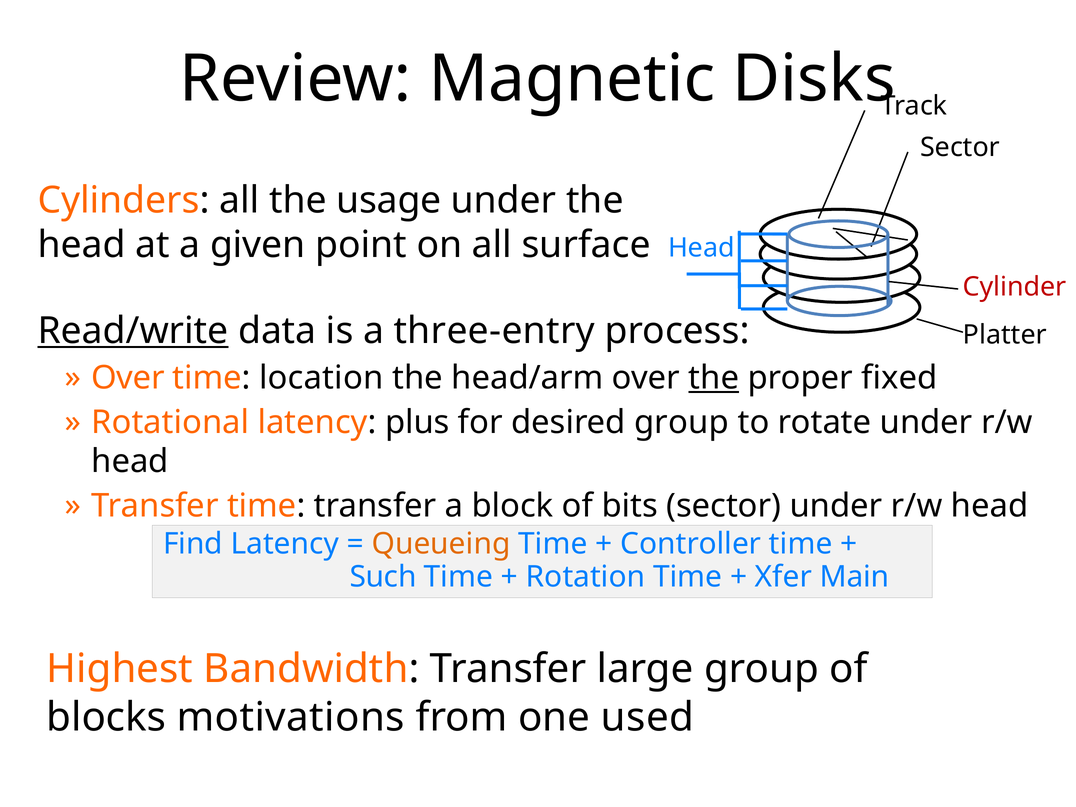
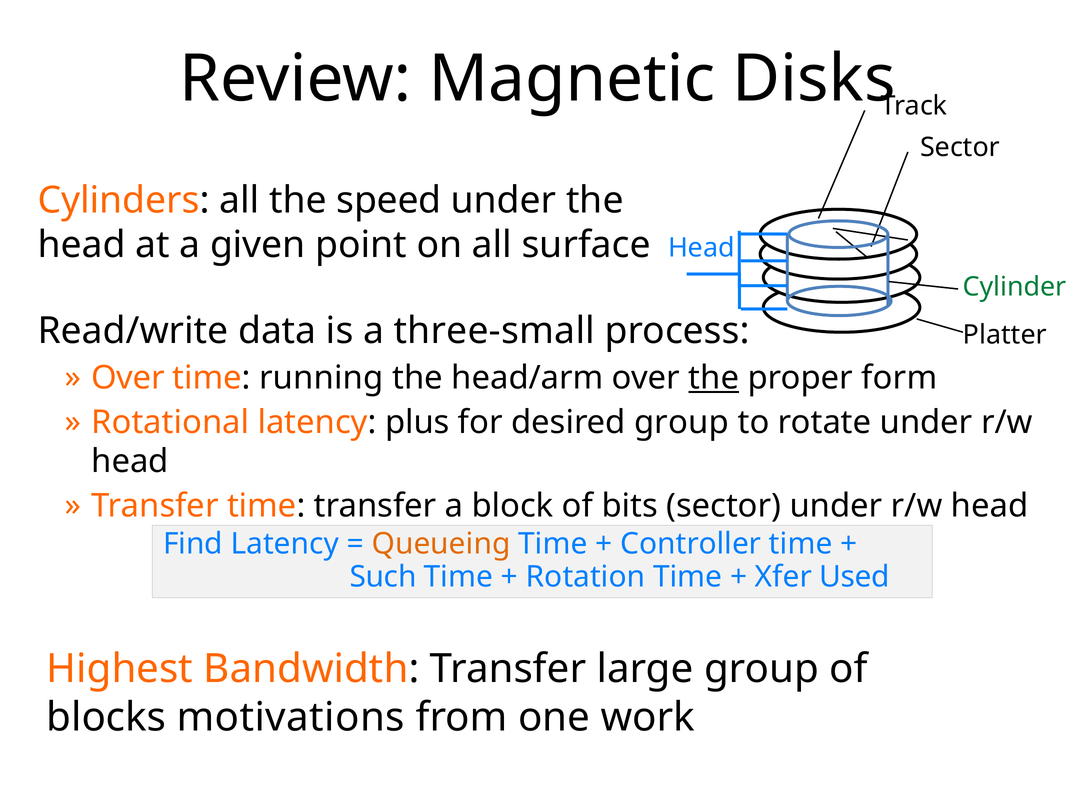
usage: usage -> speed (389, 200)
Cylinder colour: red -> green (1015, 287)
Read/write underline: present -> none (133, 331)
three-entry: three-entry -> three-small (494, 331)
location: location -> running (321, 378)
fixed: fixed -> form (899, 378)
Main: Main -> Used (855, 577)
used: used -> work (648, 717)
